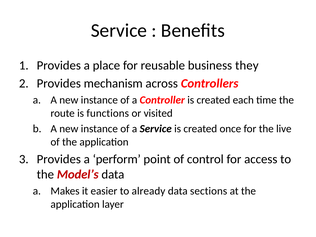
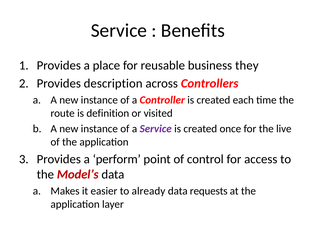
mechanism: mechanism -> description (113, 83)
functions: functions -> definition (108, 113)
Service colour: black -> purple (156, 129)
sections: sections -> requests (209, 191)
